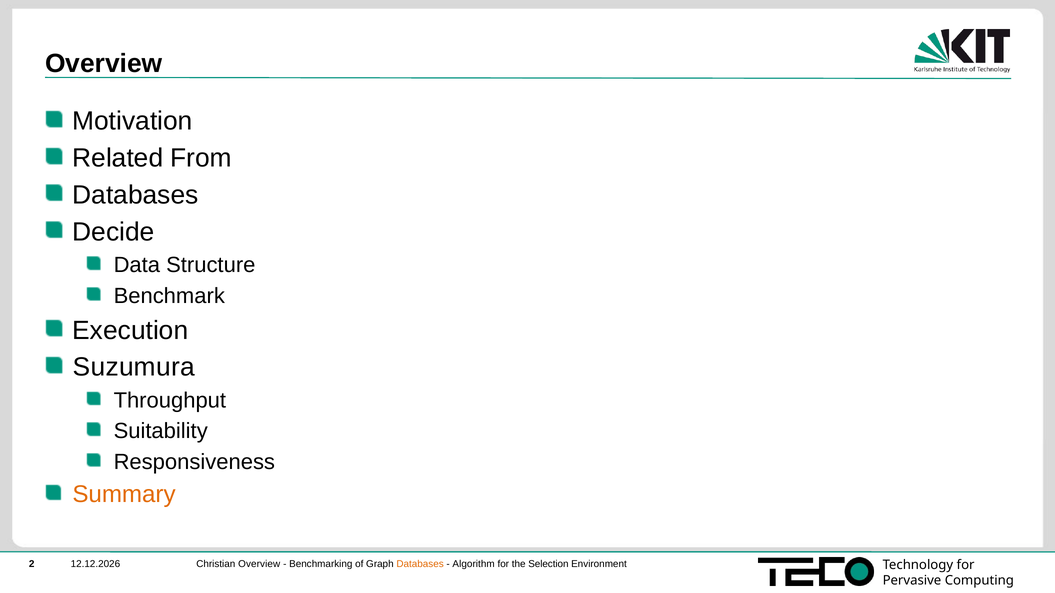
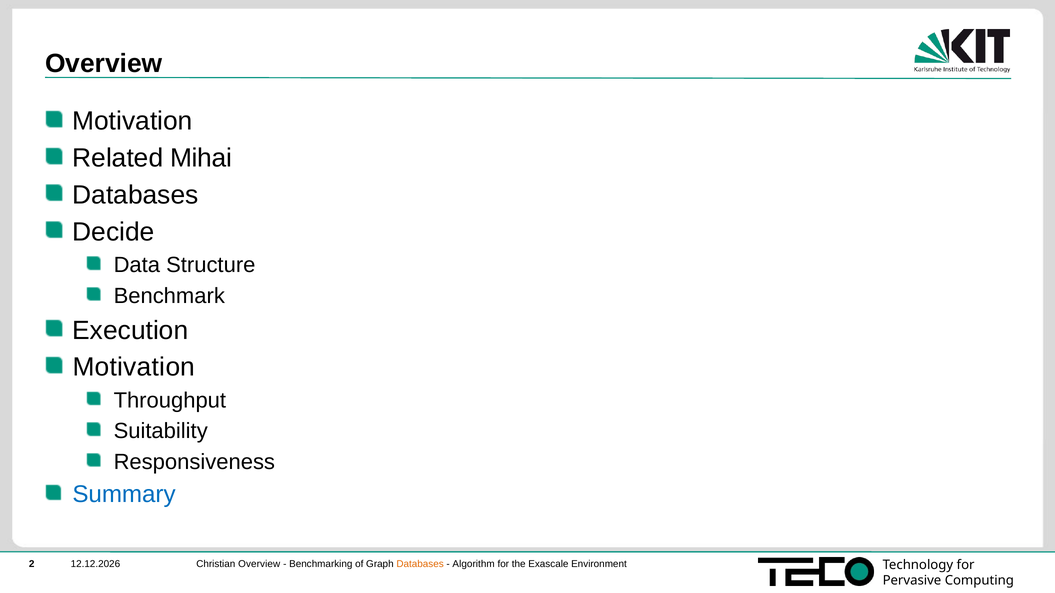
From: From -> Mihai (201, 158)
Suzumura: Suzumura -> Motivation (134, 368)
Summary colour: orange -> blue (124, 495)
Selection: Selection -> Exascale (548, 564)
